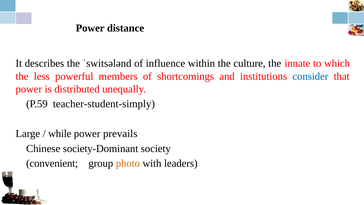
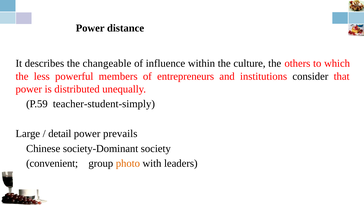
ˈswitsələnd: ˈswitsələnd -> changeable (107, 63)
innate: innate -> others (297, 63)
shortcomings: shortcomings -> entrepreneurs (186, 76)
consider colour: blue -> black (310, 76)
while: while -> detail (60, 134)
